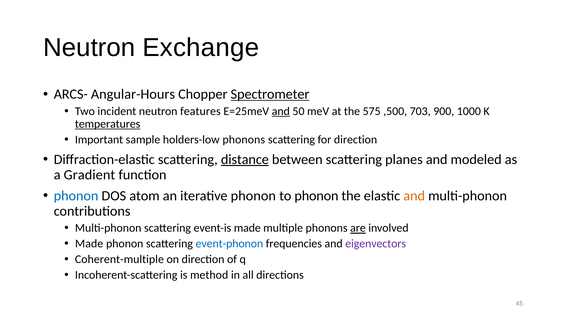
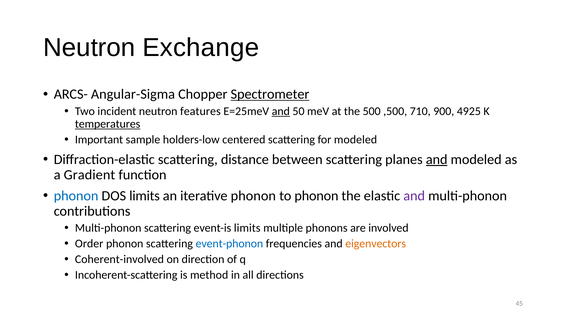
Angular-Hours: Angular-Hours -> Angular-Sigma (133, 94)
575: 575 -> 500 (372, 111)
703: 703 -> 710 (420, 111)
1000: 1000 -> 4925 (469, 111)
holders-low phonons: phonons -> centered (244, 140)
for direction: direction -> modeled (356, 140)
distance underline: present -> none (245, 160)
and underline: none -> present (437, 160)
DOS atom: atom -> limits (145, 196)
and colour: orange -> purple (414, 196)
event-is made: made -> limits (247, 228)
are underline: present -> none (358, 228)
Made: Made -> Order (89, 244)
eigenvectors colour: purple -> orange (376, 244)
Coherent-multiple: Coherent-multiple -> Coherent-involved (119, 260)
